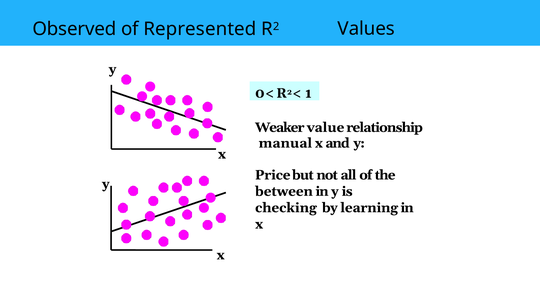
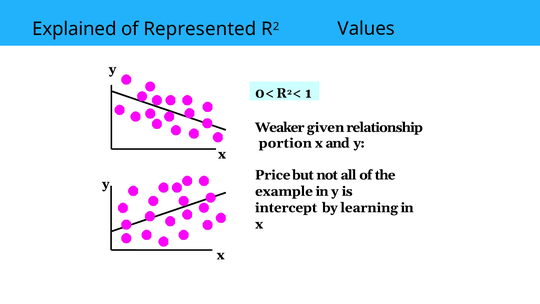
Observed: Observed -> Explained (74, 29)
value: value -> given (326, 127)
manual: manual -> portion (285, 143)
between: between -> example (284, 191)
checking: checking -> intercept (286, 208)
